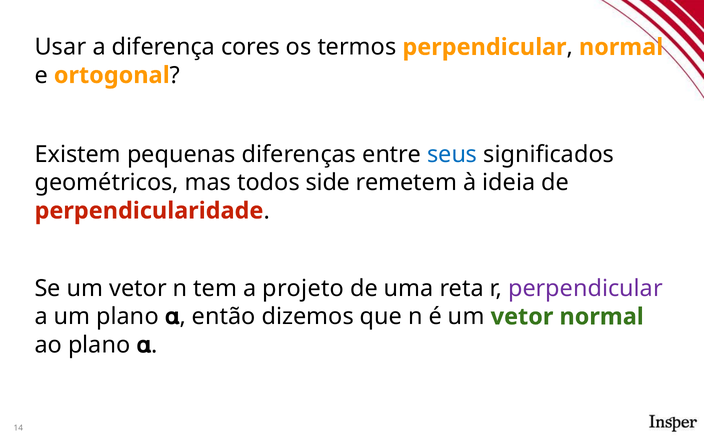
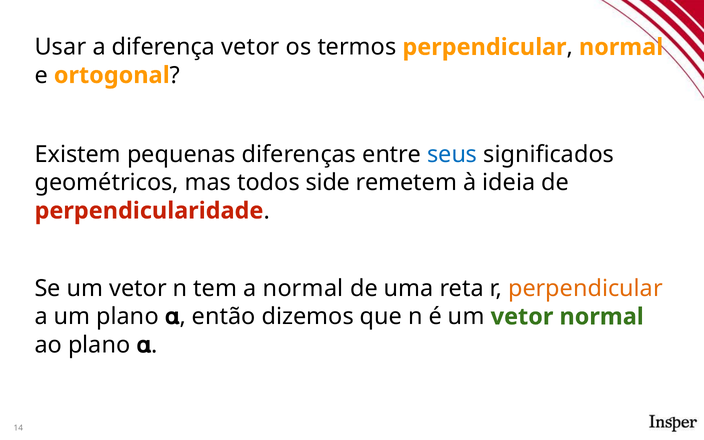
diferença cores: cores -> vetor (250, 47)
a projeto: projeto -> normal (303, 289)
perpendicular colour: purple -> orange (585, 289)
